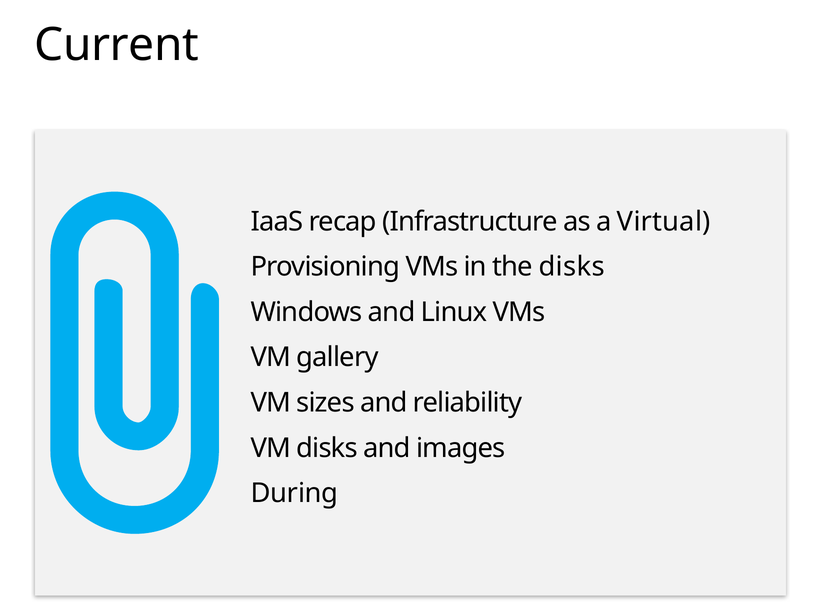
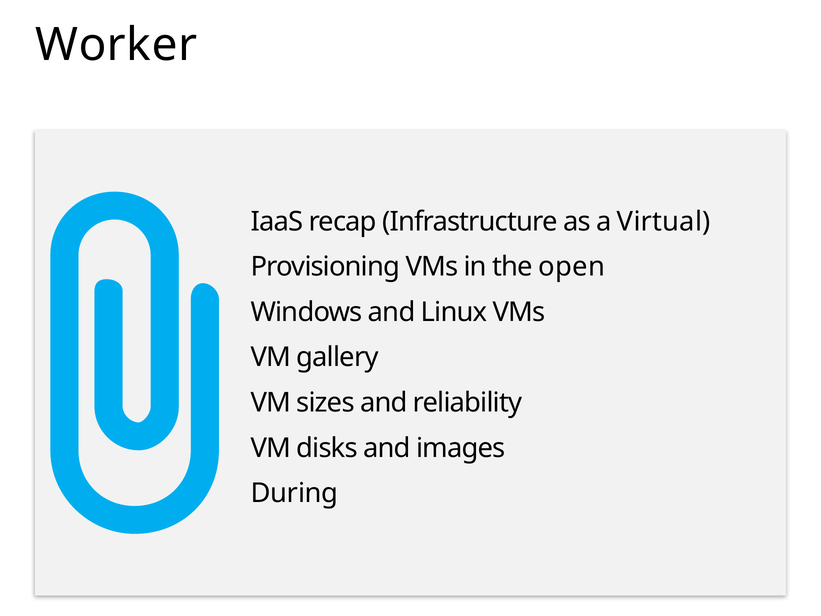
Current: Current -> Worker (116, 45)
the disks: disks -> open (572, 267)
